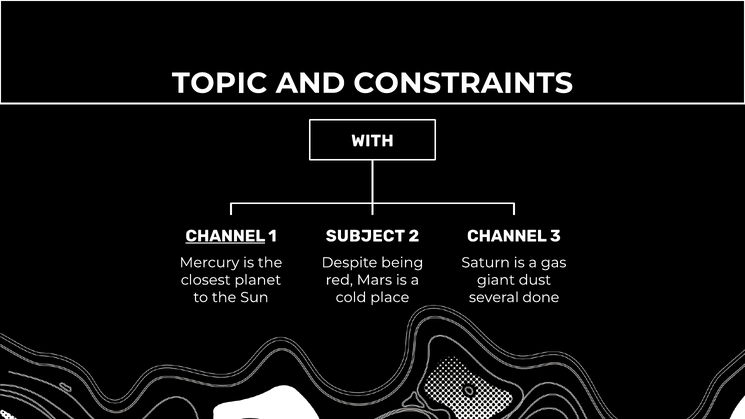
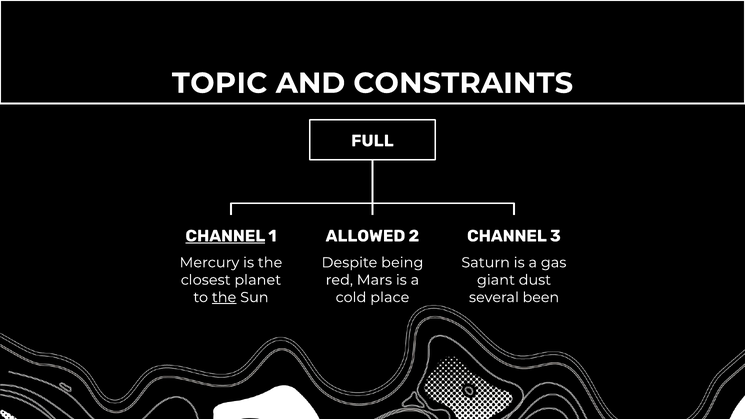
WITH: WITH -> FULL (372, 141)
SUBJECT: SUBJECT -> ALLOWED (365, 236)
the underline: none -> present (224, 297)
done: done -> been (541, 297)
